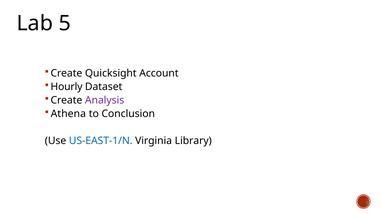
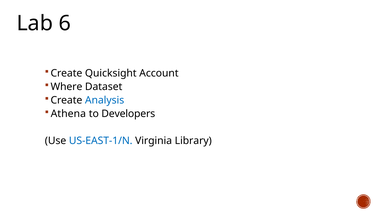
5: 5 -> 6 (65, 23)
Hourly: Hourly -> Where (66, 87)
Analysis colour: purple -> blue (105, 100)
Conclusion: Conclusion -> Developers (128, 114)
